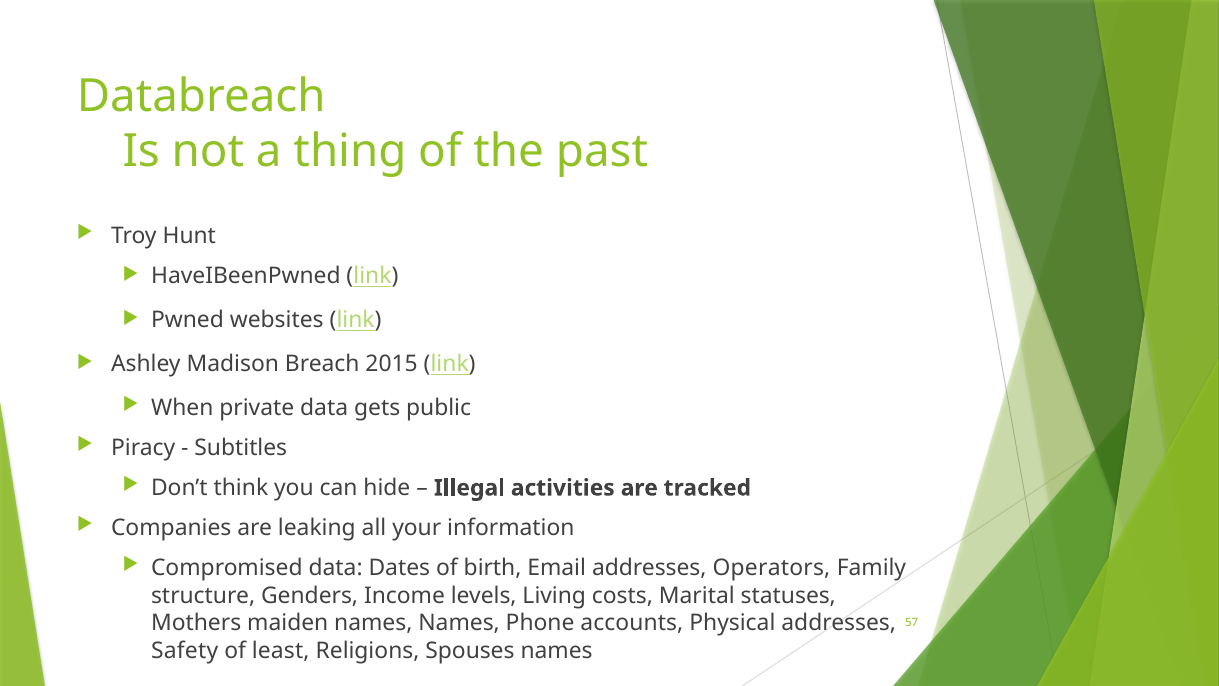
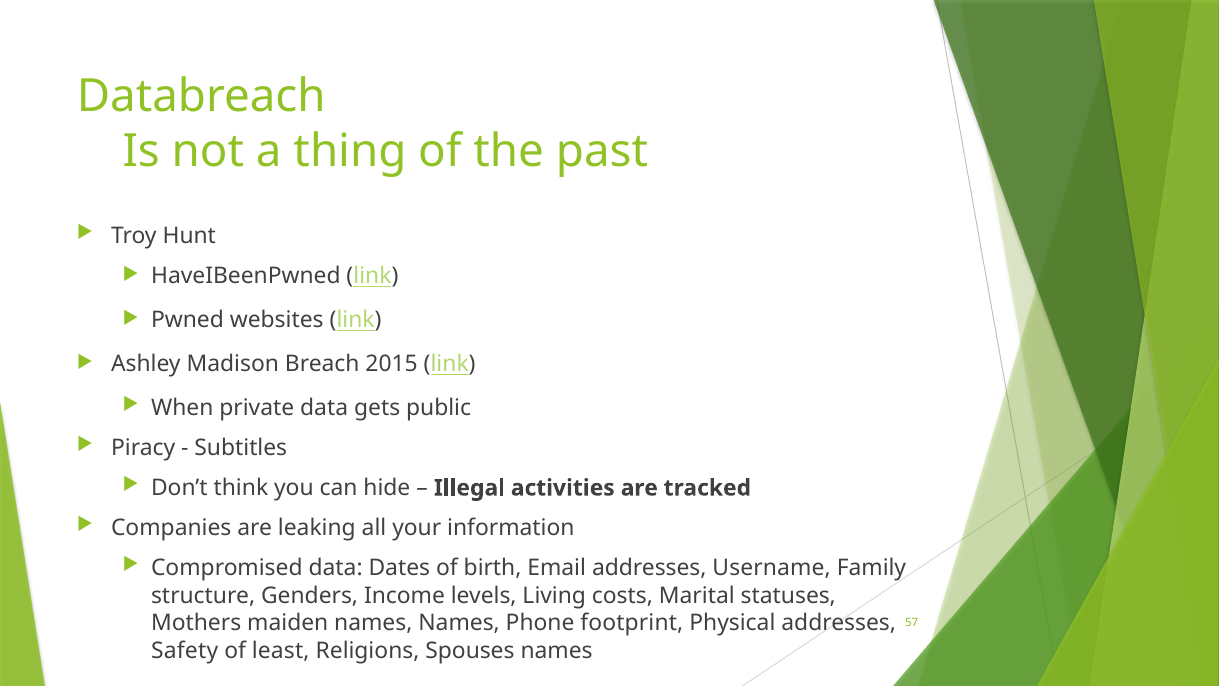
Operators: Operators -> Username (772, 568)
accounts: accounts -> footprint (632, 623)
